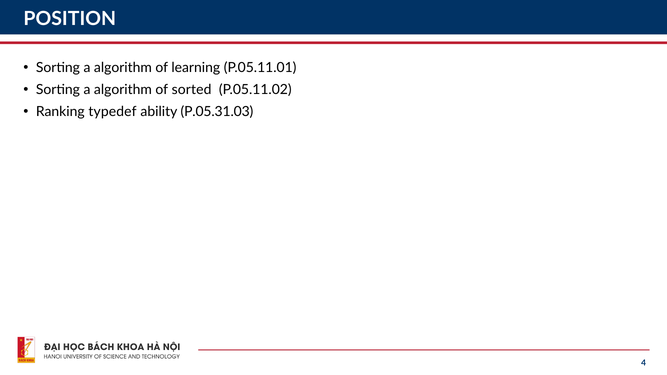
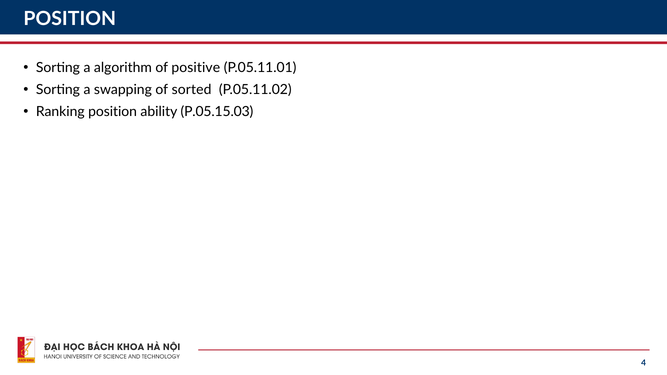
learning: learning -> positive (196, 68)
algorithm: algorithm -> swapping (123, 90)
Ranking typedef: typedef -> position (113, 112)
P.05.31.03: P.05.31.03 -> P.05.15.03 (217, 112)
